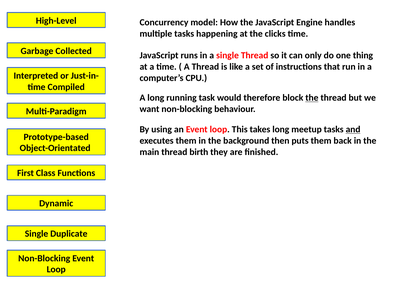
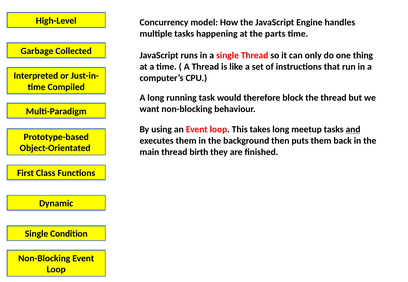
clicks: clicks -> parts (275, 34)
the underline: present -> none (312, 98)
Duplicate: Duplicate -> Condition (69, 234)
